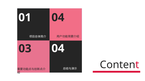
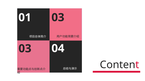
01 04: 04 -> 03 (58, 18)
